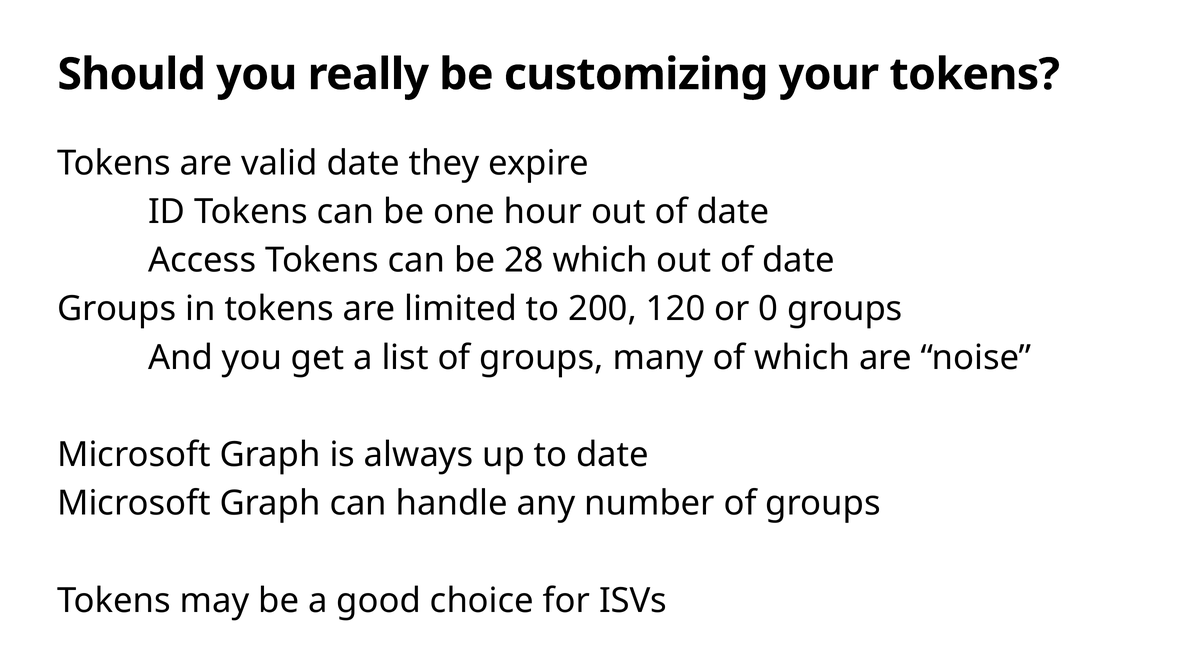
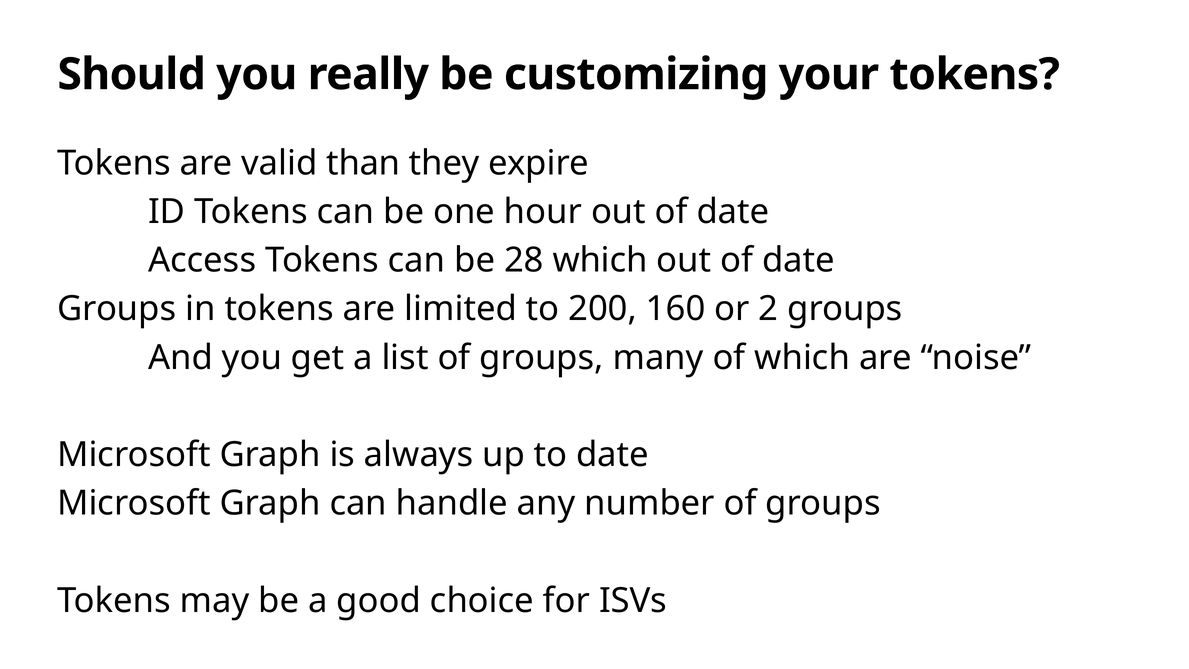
valid date: date -> than (363, 163)
120: 120 -> 160 (676, 309)
0: 0 -> 2 (768, 309)
